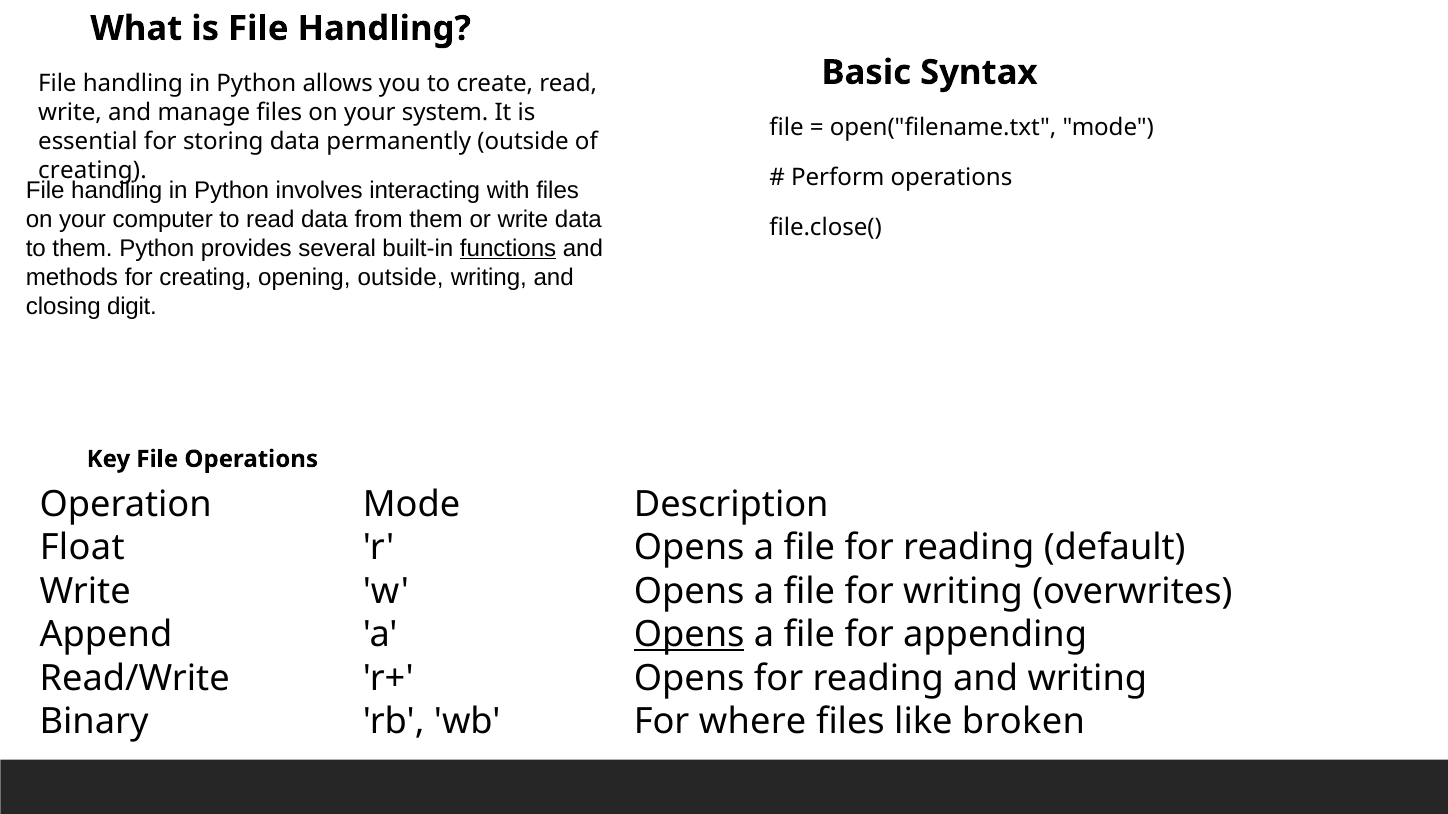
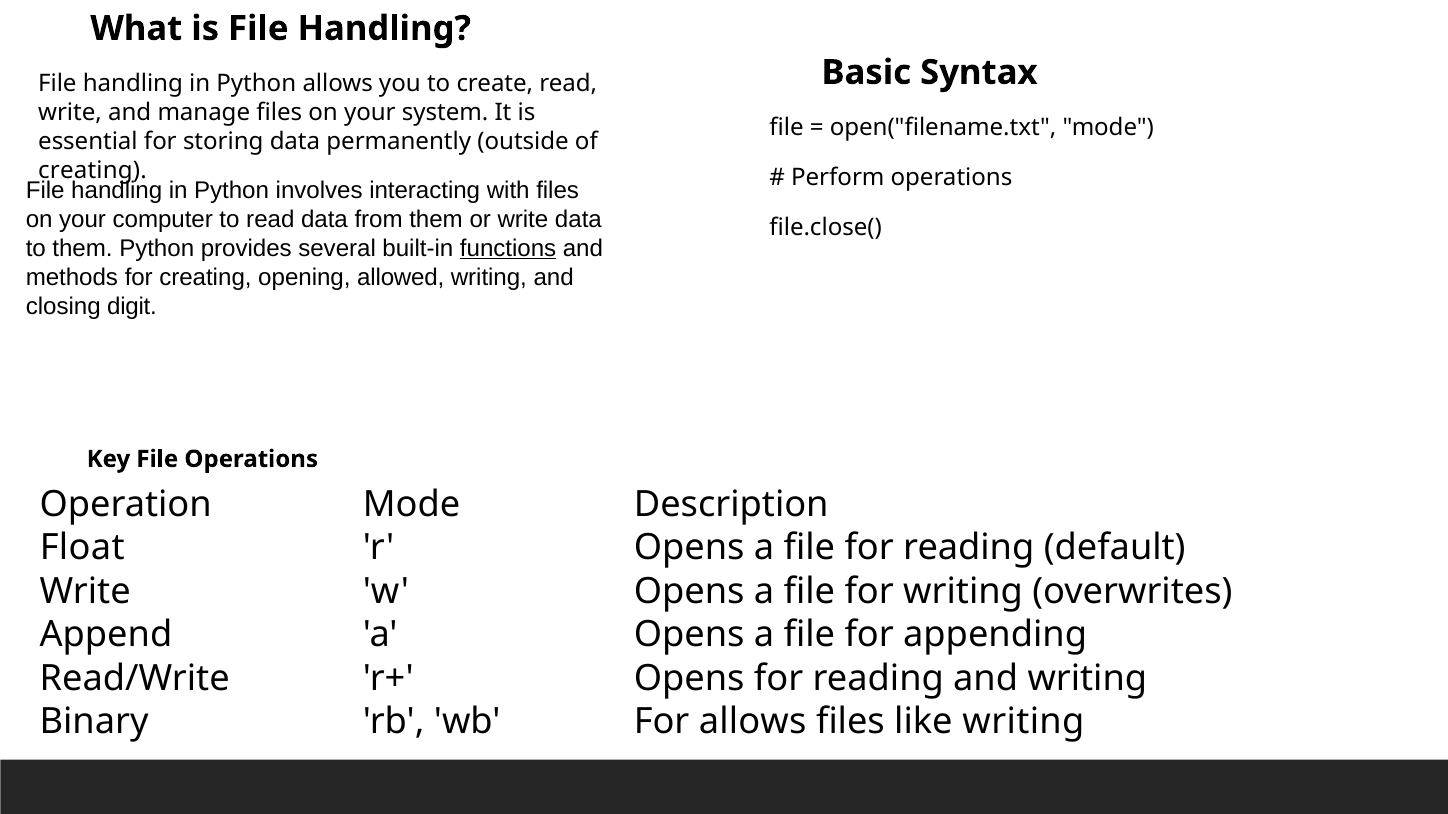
opening outside: outside -> allowed (401, 277)
Opens underline: present -> none (689, 635)
For where: where -> allows (753, 722)
like broken: broken -> writing (1023, 722)
